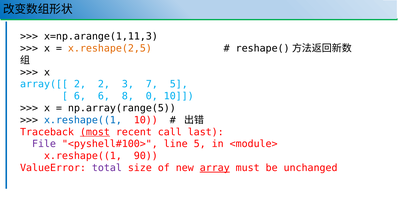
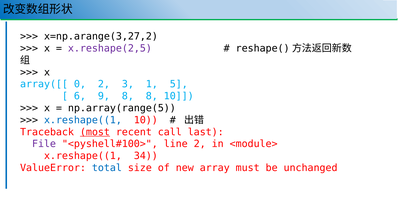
x=np.arange(1,11,3: x=np.arange(1,11,3 -> x=np.arange(3,27,2 (101, 36)
x.reshape(2,5 colour: orange -> purple (110, 48)
array([[ 2: 2 -> 0 (80, 84)
7: 7 -> 1 (152, 84)
6 6: 6 -> 9 (104, 96)
8 0: 0 -> 8 (152, 96)
line 5: 5 -> 2 (200, 144)
90: 90 -> 34 (146, 156)
total colour: purple -> blue (107, 168)
array underline: present -> none (215, 168)
